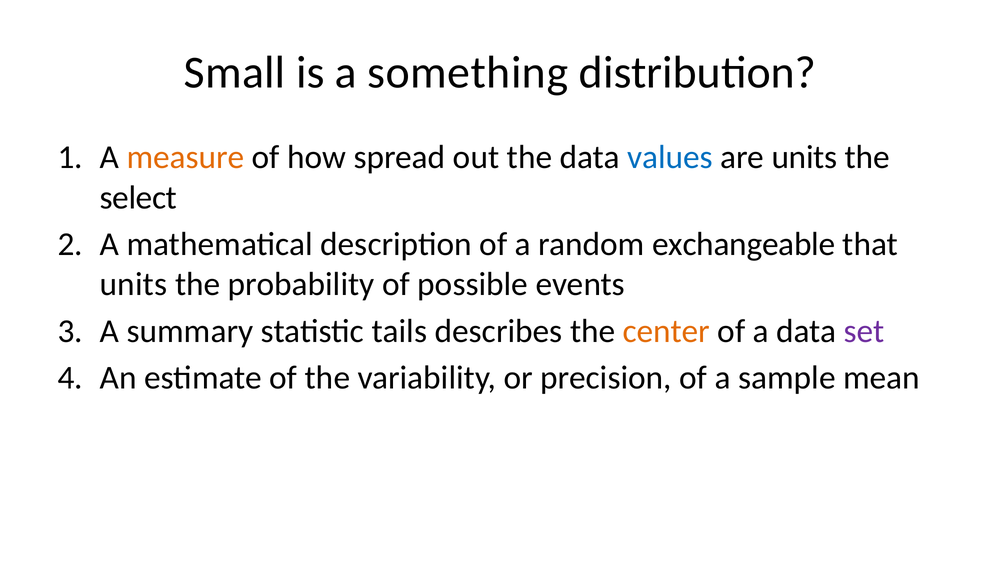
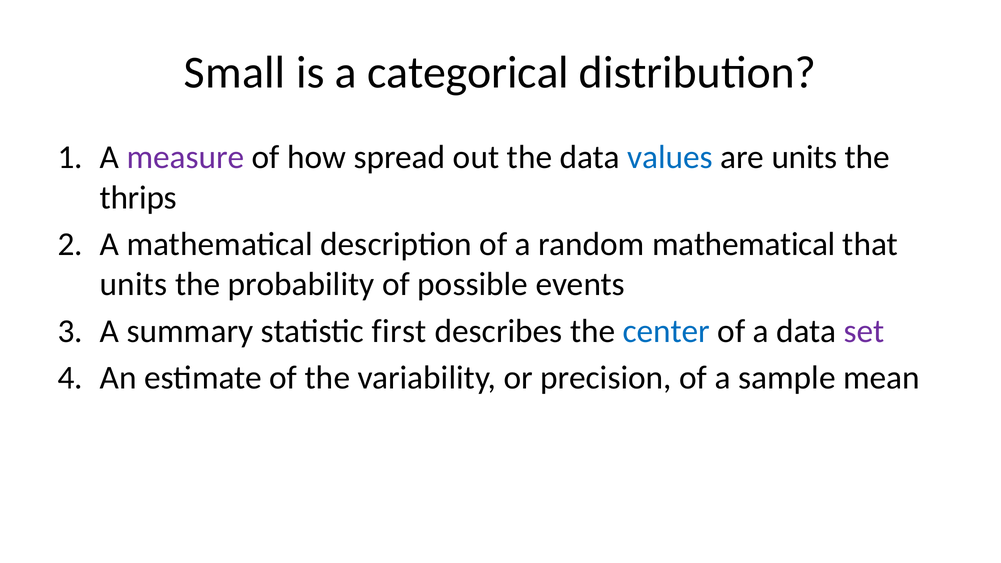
something: something -> categorical (468, 73)
measure colour: orange -> purple (185, 157)
select: select -> thrips (138, 198)
random exchangeable: exchangeable -> mathematical (744, 244)
tails: tails -> first (399, 331)
center colour: orange -> blue (666, 331)
